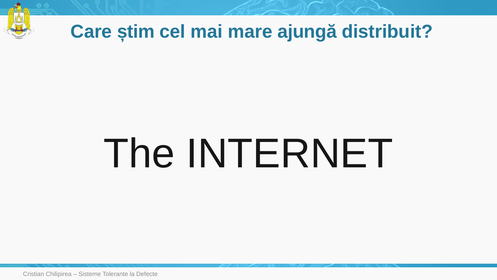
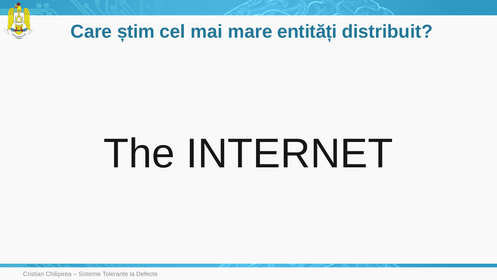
ajungă: ajungă -> entități (307, 32)
